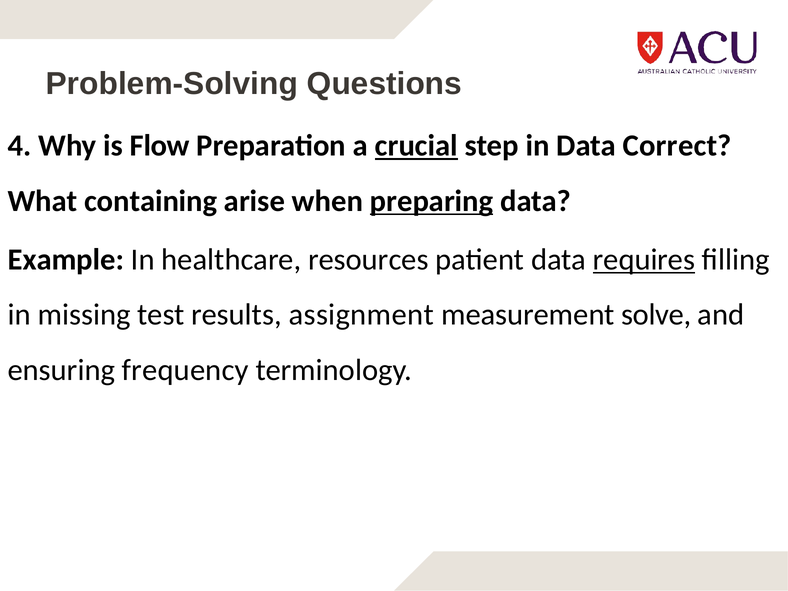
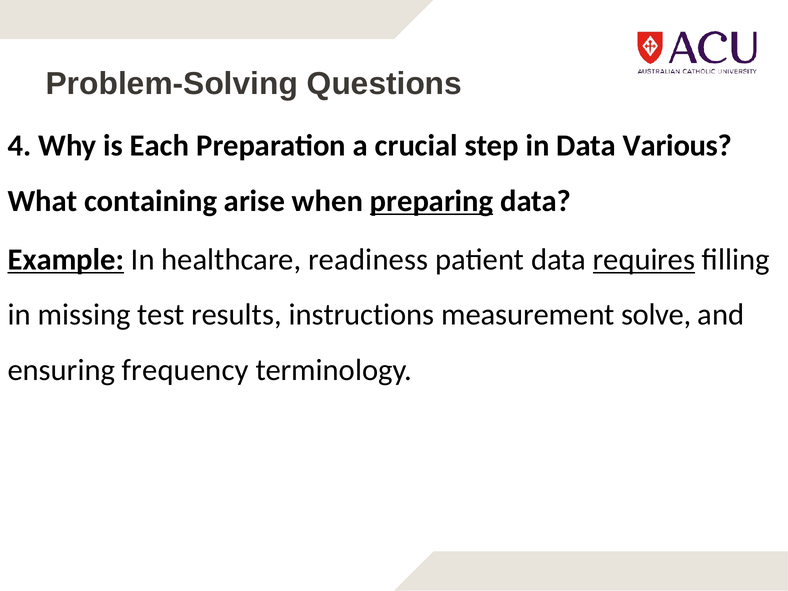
Flow: Flow -> Each (160, 146)
crucial underline: present -> none (416, 146)
Correct: Correct -> Various (677, 146)
Example underline: none -> present (66, 260)
resources: resources -> readiness (368, 260)
assignment: assignment -> instructions (361, 315)
